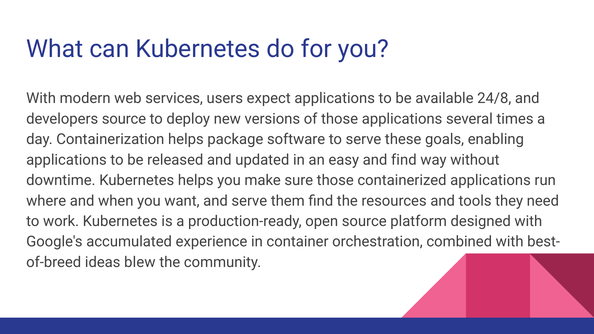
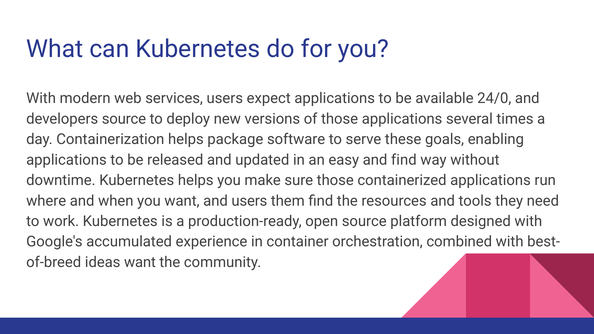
24/8: 24/8 -> 24/0 (494, 98)
and serve: serve -> users (249, 201)
ideas blew: blew -> want (140, 262)
